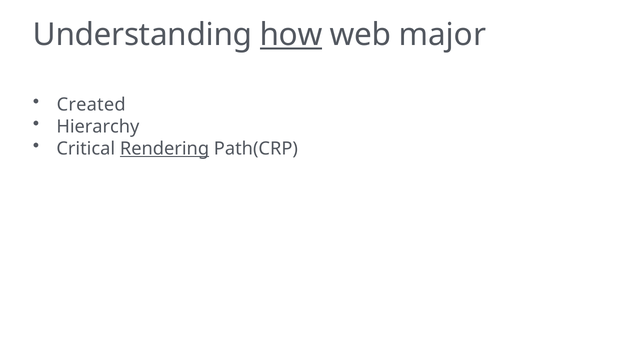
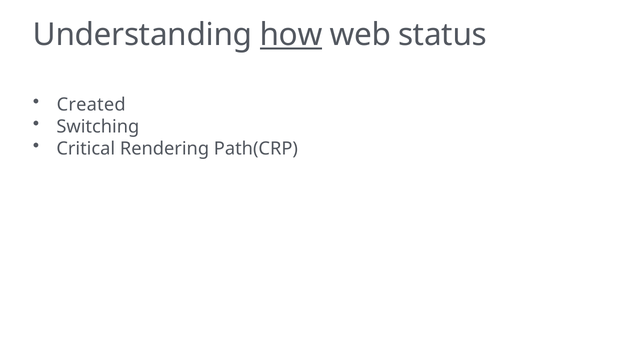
major: major -> status (443, 35)
Hierarchy: Hierarchy -> Switching (98, 127)
Rendering underline: present -> none (165, 148)
